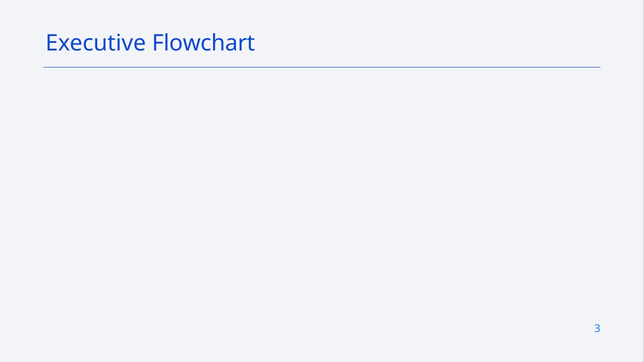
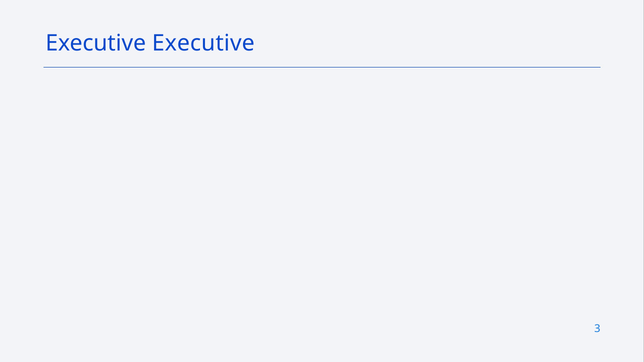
Executive Flowchart: Flowchart -> Executive (203, 43)
